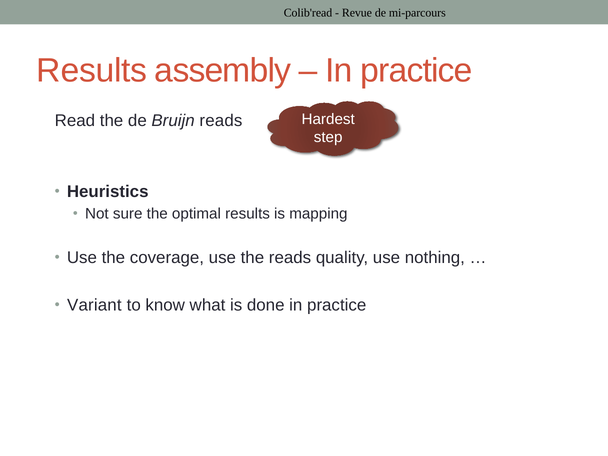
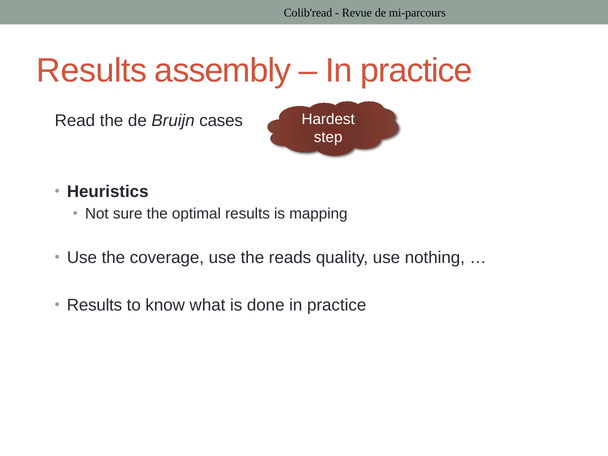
Bruijn reads: reads -> cases (221, 121)
Variant: Variant -> Results (95, 305)
